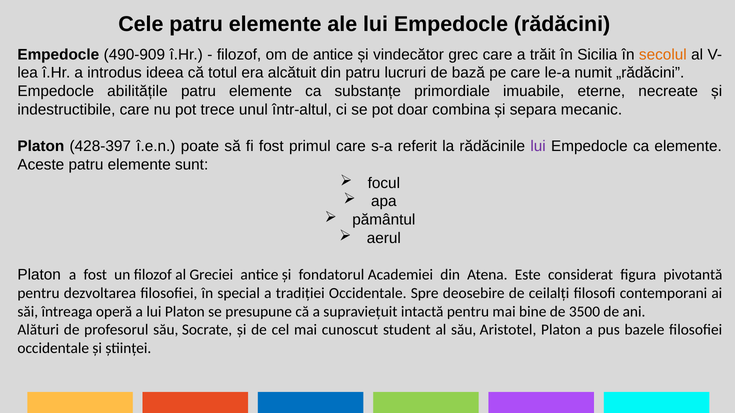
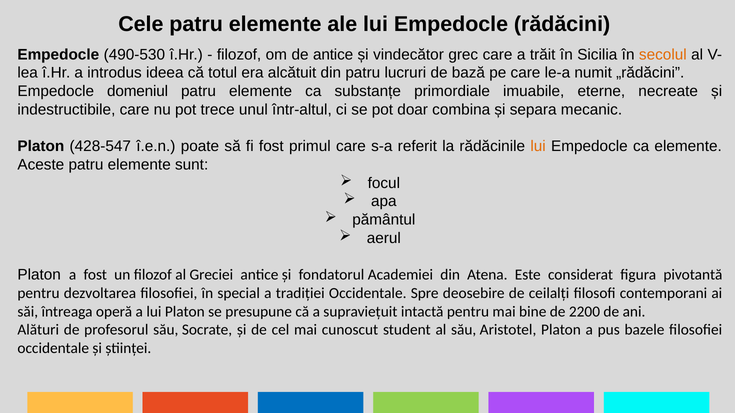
490-909: 490-909 -> 490-530 (134, 55)
abilitățile: abilitățile -> domeniul (138, 91)
428-397: 428-397 -> 428-547 (100, 146)
lui colour: purple -> orange (538, 146)
3500: 3500 -> 2200 (584, 312)
